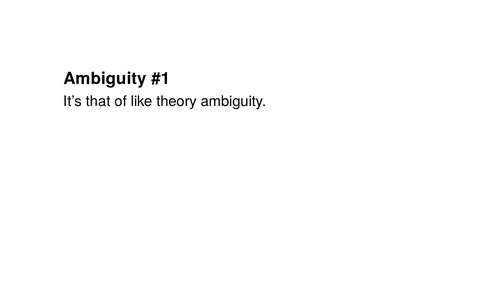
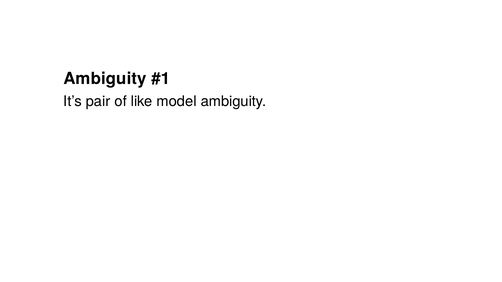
that: that -> pair (98, 102)
theory: theory -> model (177, 102)
